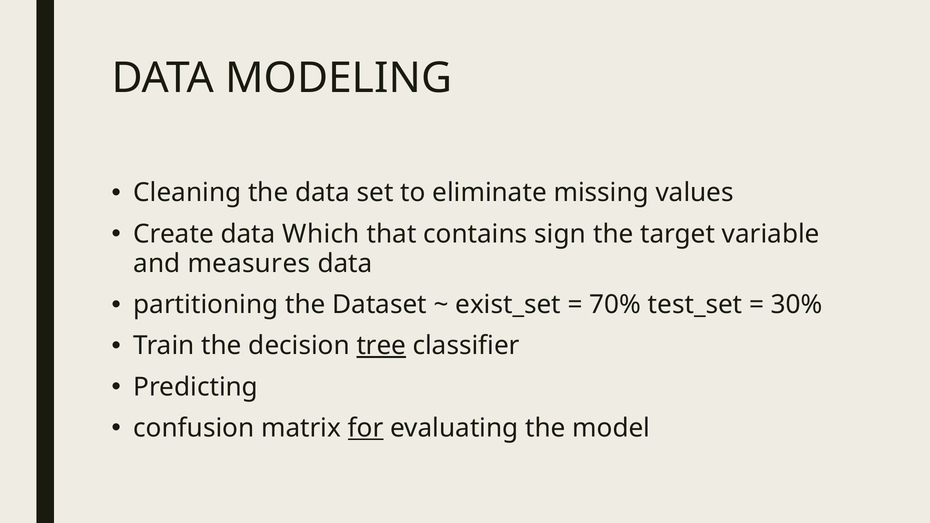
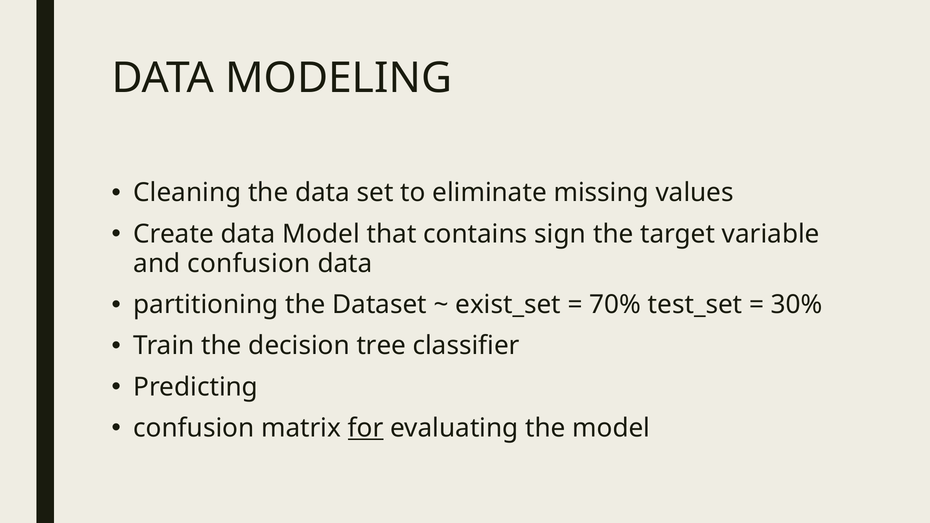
data Which: Which -> Model (321, 234)
and measures: measures -> confusion (249, 264)
tree underline: present -> none (381, 346)
